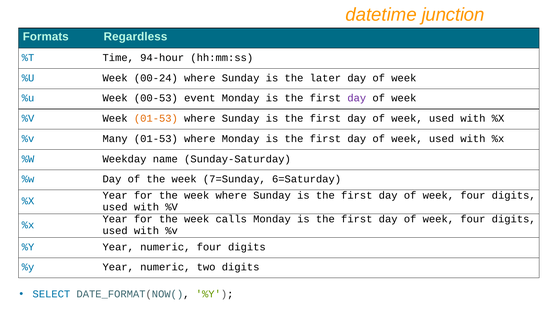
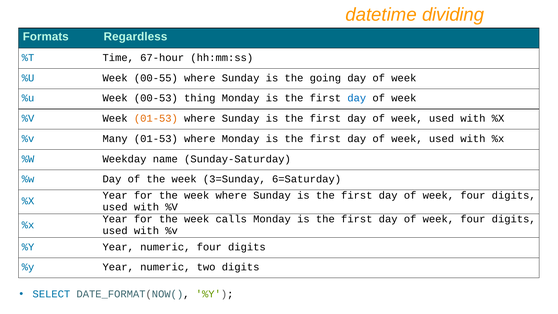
junction: junction -> dividing (453, 15)
94-hour: 94-hour -> 67-hour (162, 58)
00-24: 00-24 -> 00-55 (156, 78)
later: later -> going (325, 78)
event: event -> thing (200, 98)
day colour: purple -> blue (357, 98)
7=Sunday: 7=Sunday -> 3=Sunday (234, 179)
